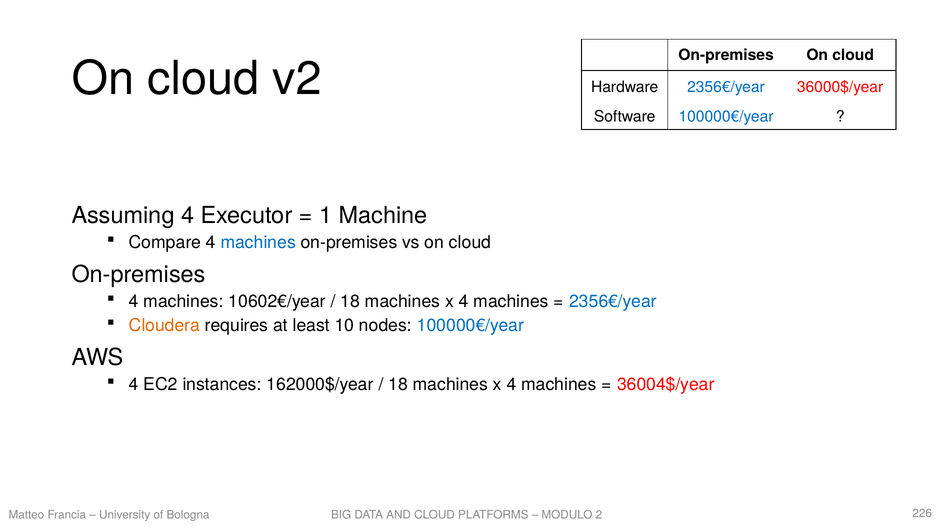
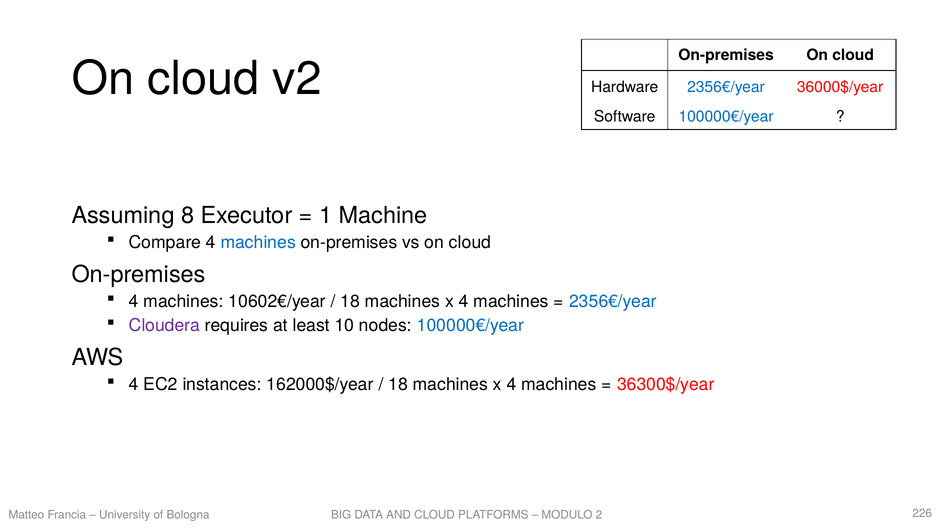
Assuming 4: 4 -> 8 (188, 215)
Cloudera colour: orange -> purple (164, 325)
36004$/year: 36004$/year -> 36300$/year (666, 385)
